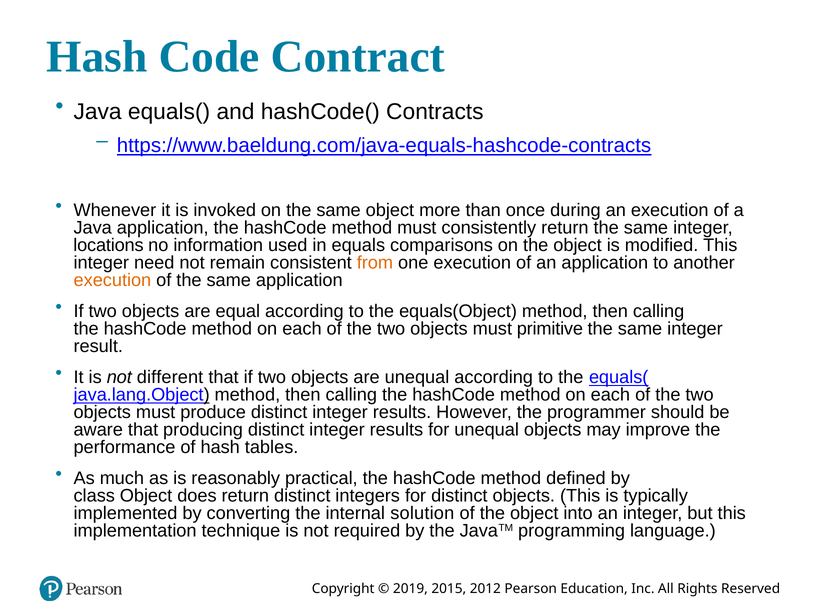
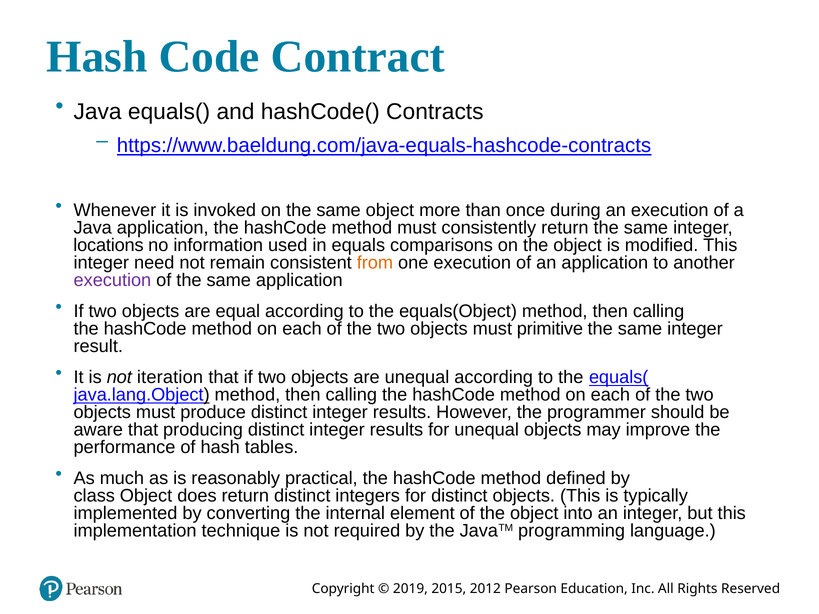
execution colour: orange -> purple (112, 280)
different: different -> iteration (170, 377)
solution: solution -> element (422, 513)
